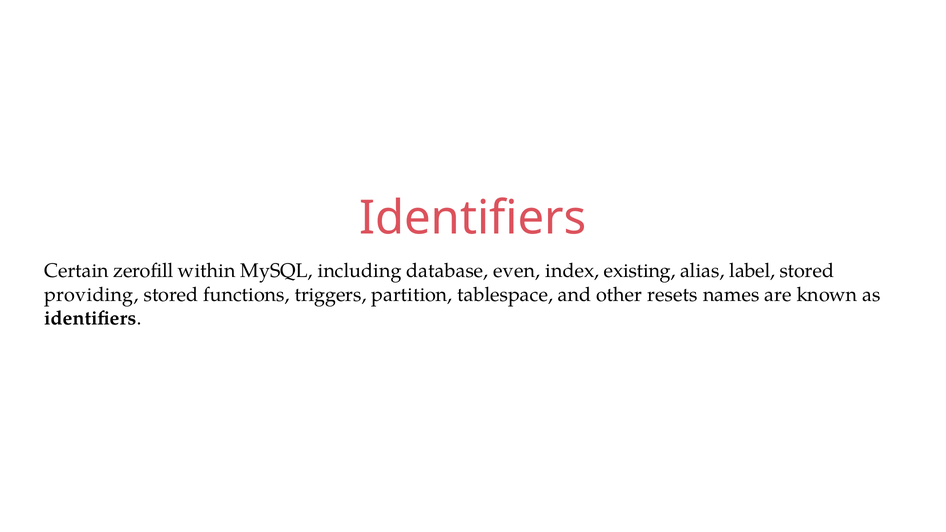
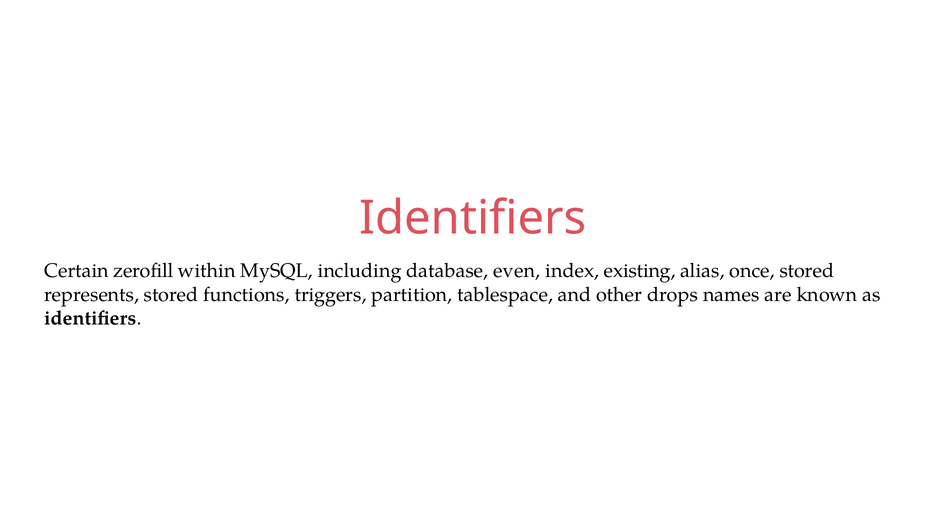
label: label -> once (752, 271)
providing: providing -> represents (92, 295)
resets: resets -> drops (673, 295)
